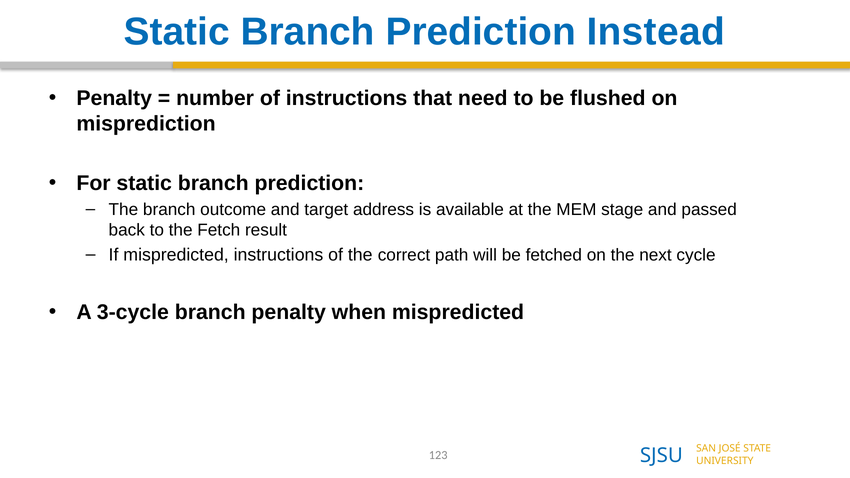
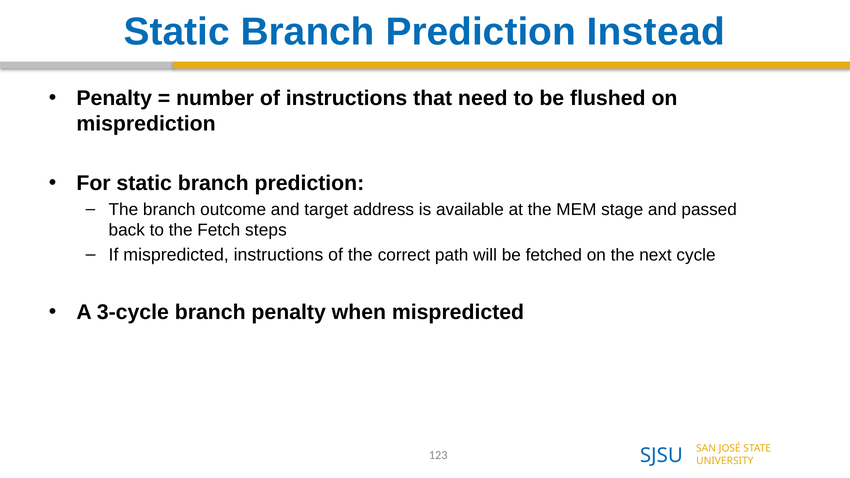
result: result -> steps (266, 230)
